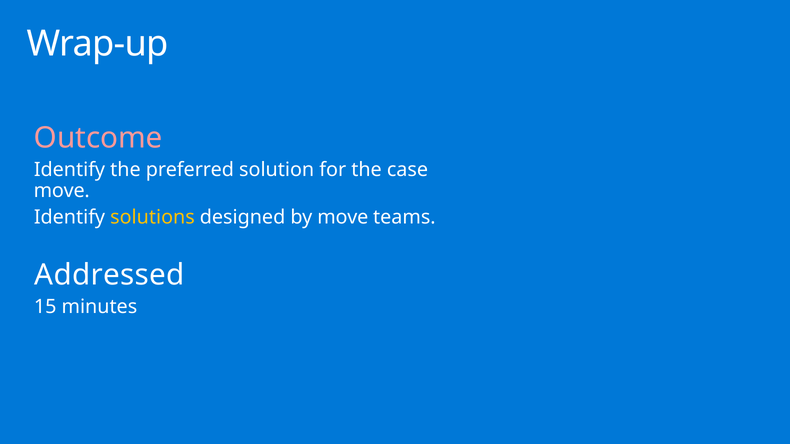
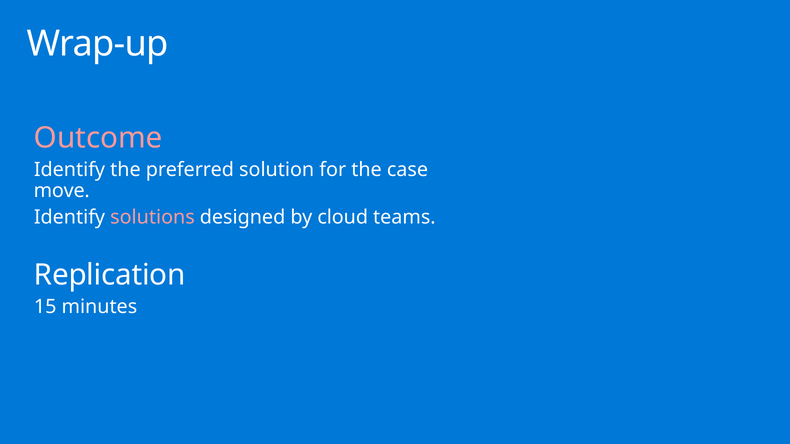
solutions colour: yellow -> pink (152, 217)
by move: move -> cloud (343, 217)
Addressed: Addressed -> Replication (110, 275)
